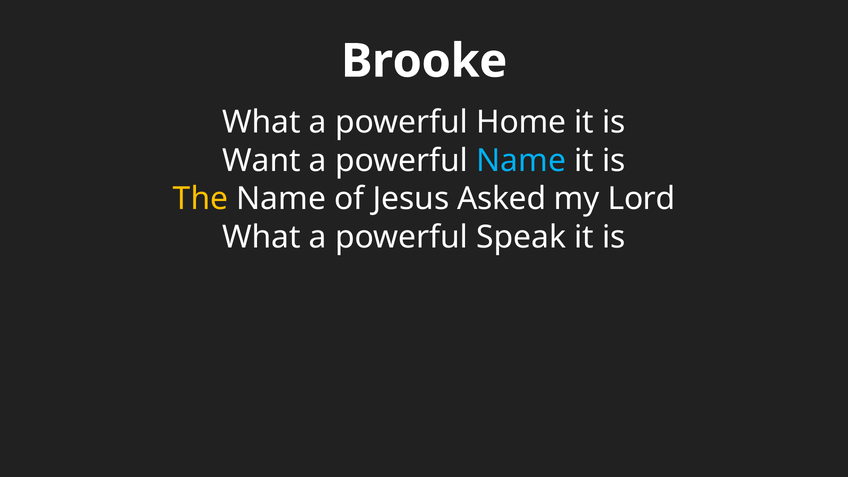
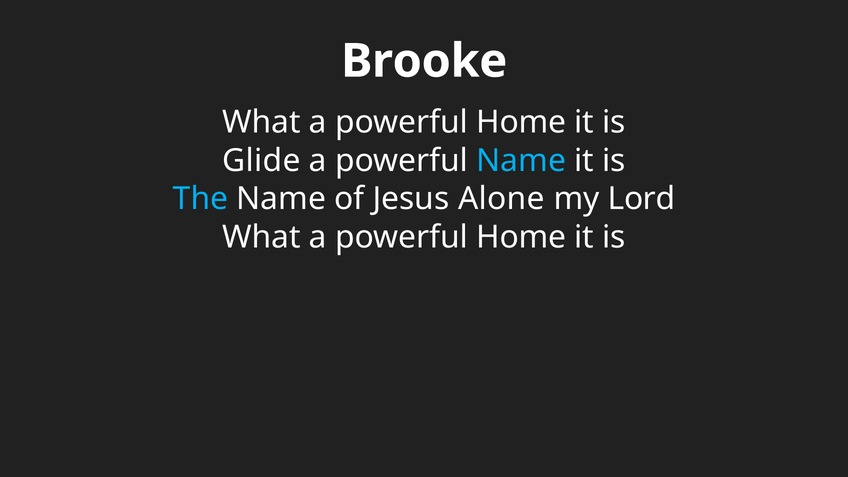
Want: Want -> Glide (261, 161)
The colour: yellow -> light blue (200, 199)
Asked: Asked -> Alone (501, 199)
Speak: Speak -> Home (521, 237)
